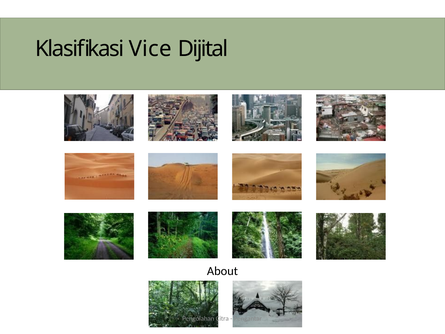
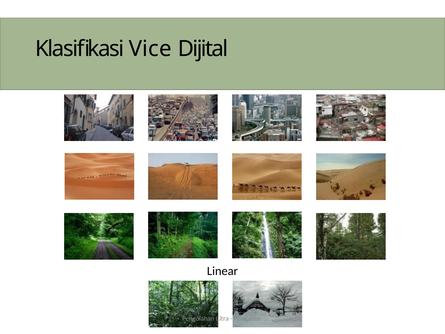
About: About -> Linear (222, 271)
